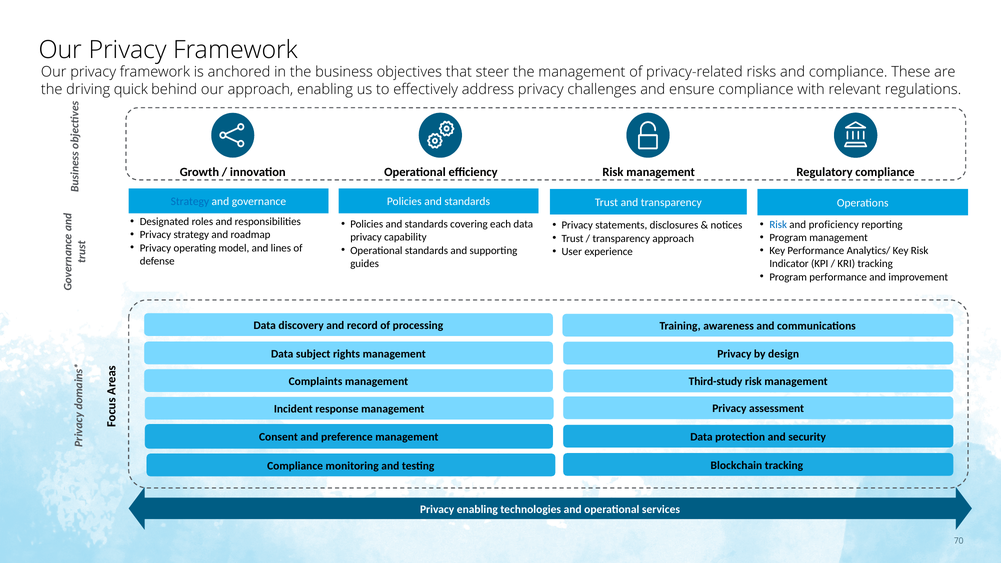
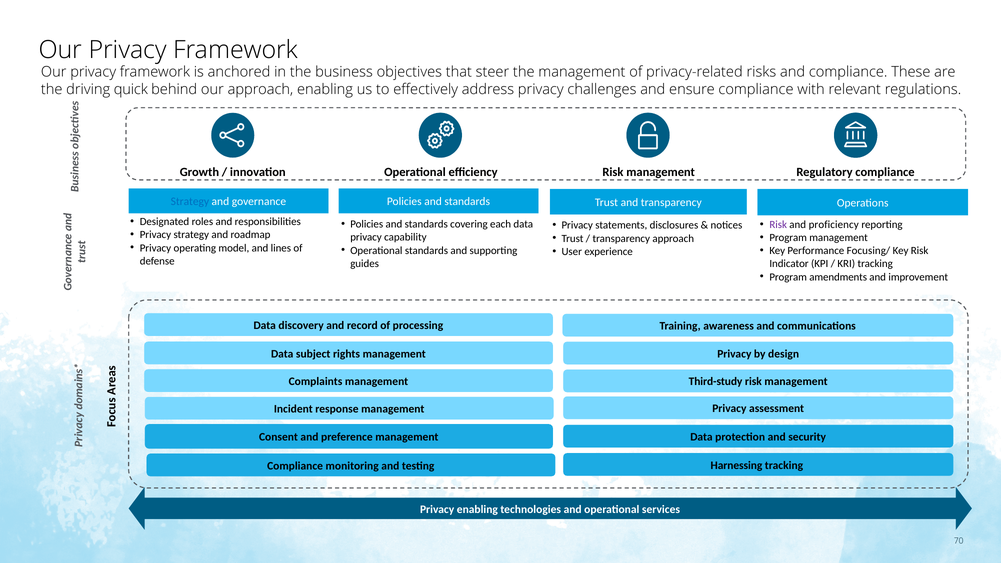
Risk colour: blue -> purple (778, 225)
Analytics/: Analytics/ -> Focusing/ (868, 251)
Program performance: performance -> amendments (838, 277)
Blockchain: Blockchain -> Harnessing (736, 465)
